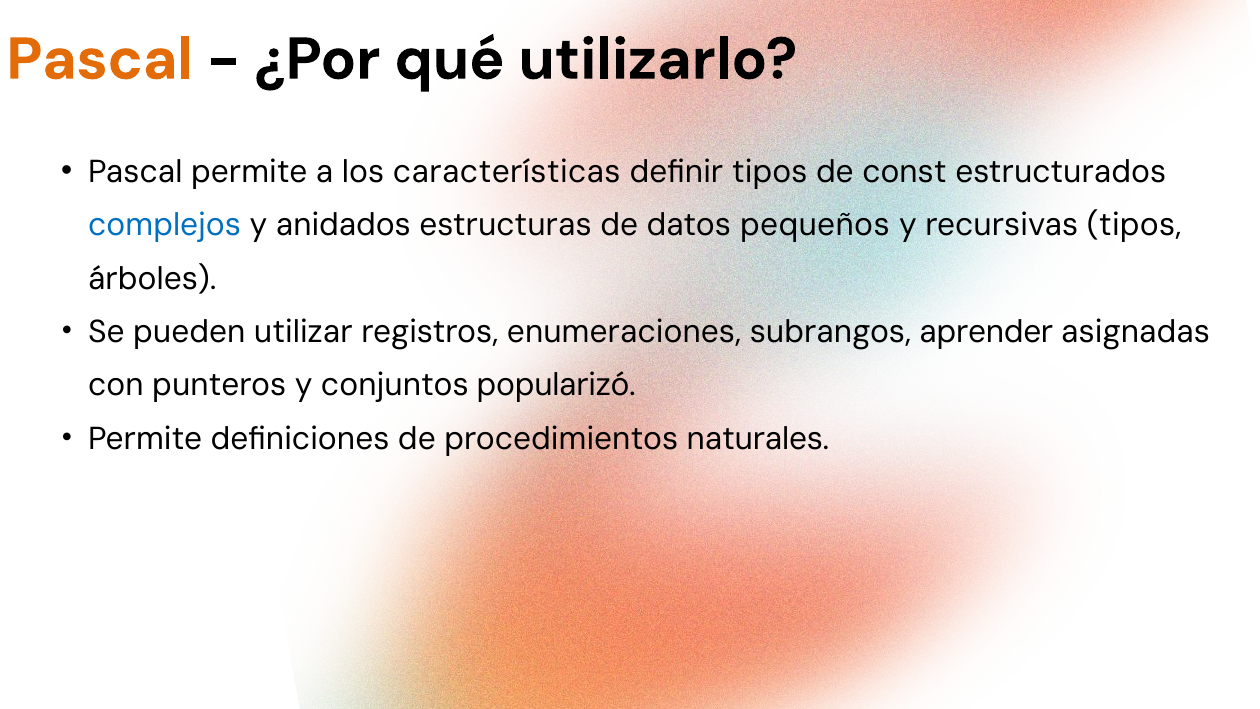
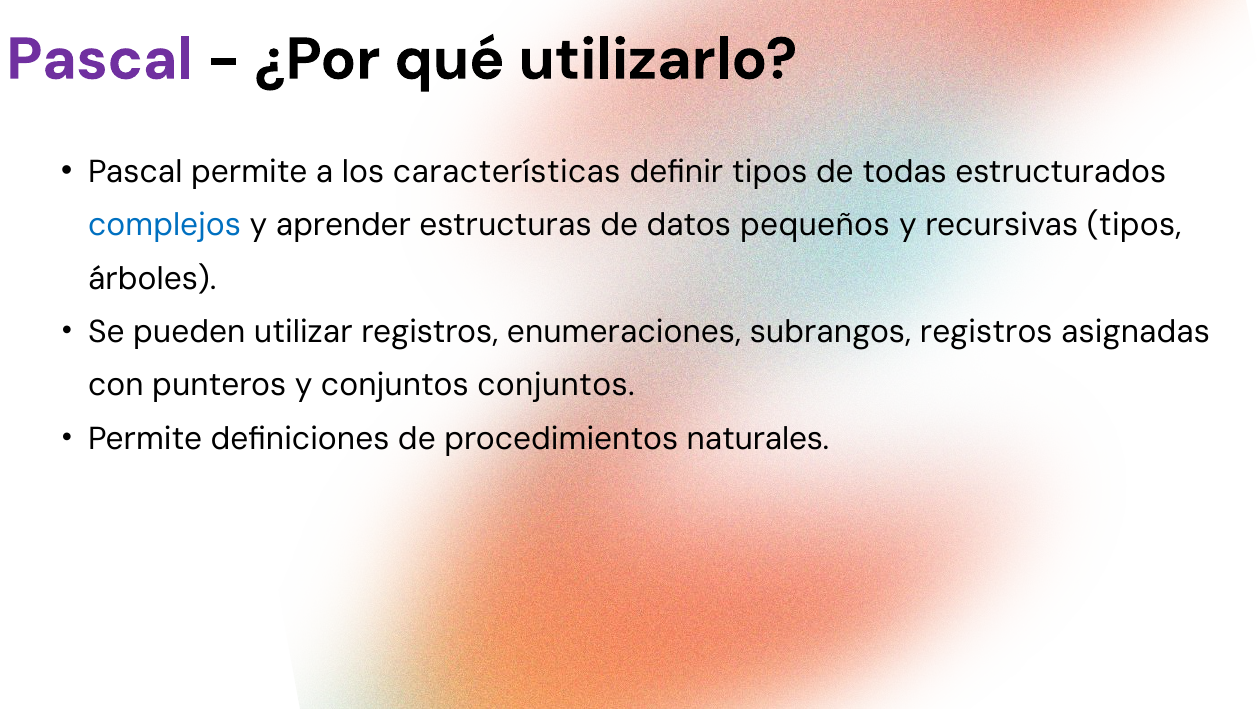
Pascal colour: orange -> purple (100, 59)
const: const -> todas (905, 172)
anidados: anidados -> aprender (343, 225)
subrangos aprender: aprender -> registros (986, 332)
conjuntos popularizó: popularizó -> conjuntos (556, 385)
